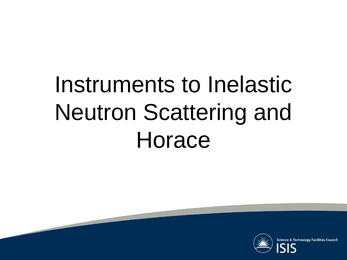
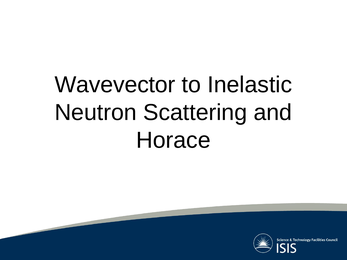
Instruments: Instruments -> Wavevector (115, 85)
